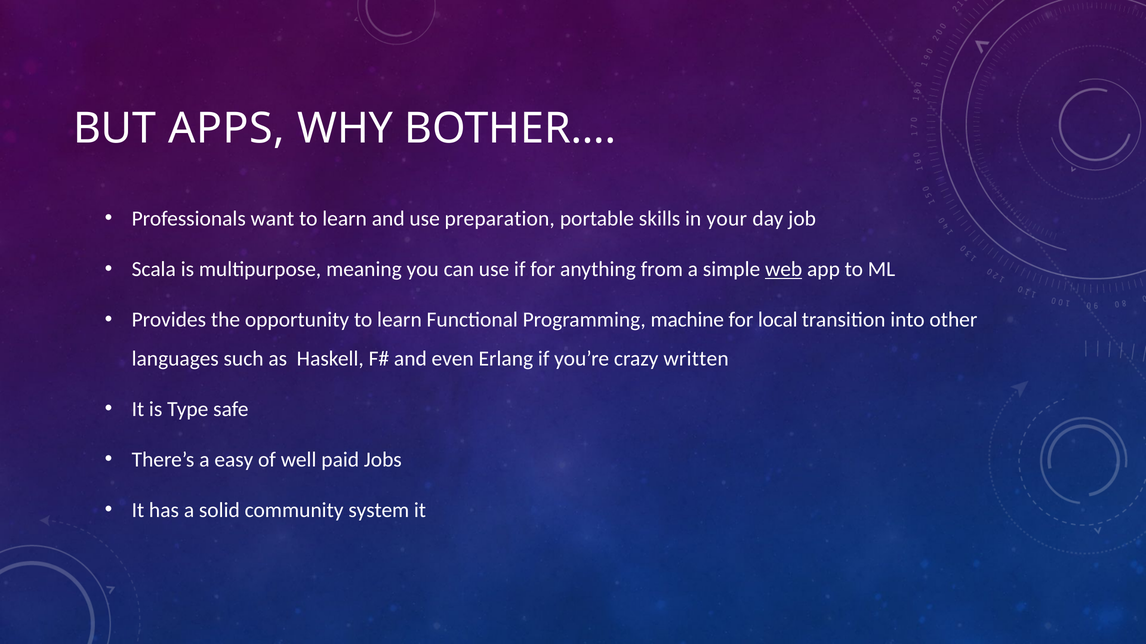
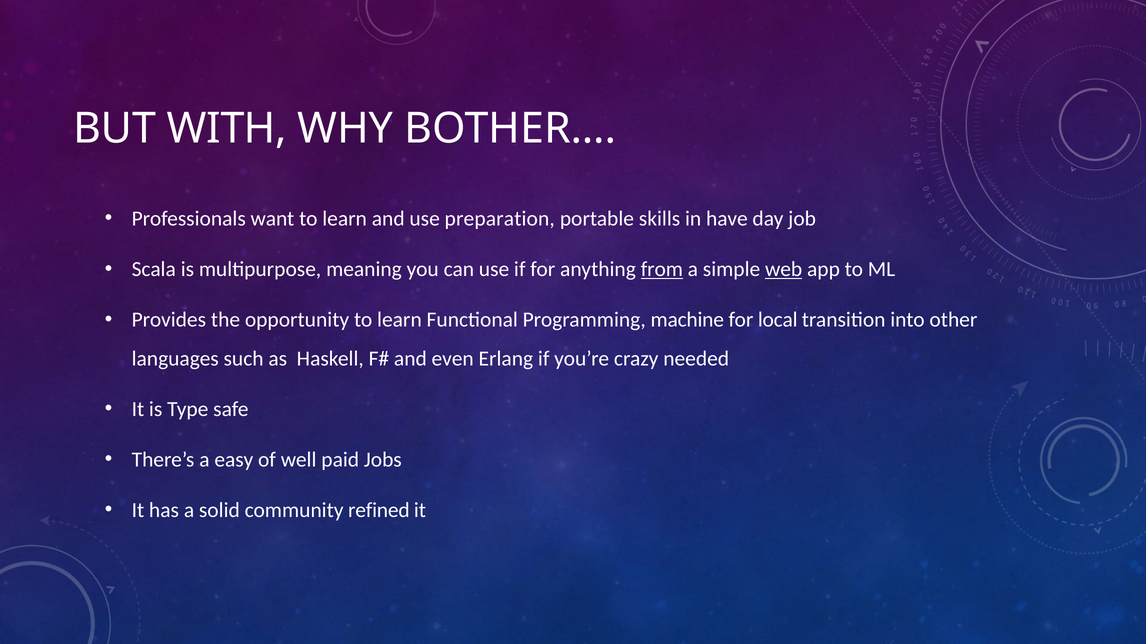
APPS: APPS -> WITH (227, 129)
your: your -> have (727, 219)
from underline: none -> present (662, 269)
written: written -> needed (696, 359)
system: system -> refined (379, 511)
